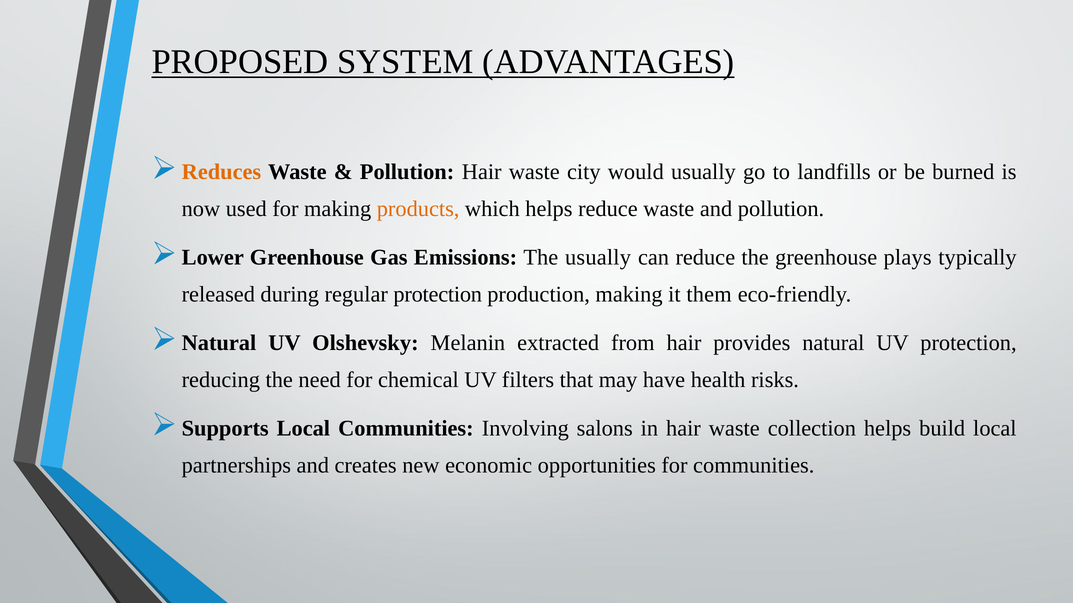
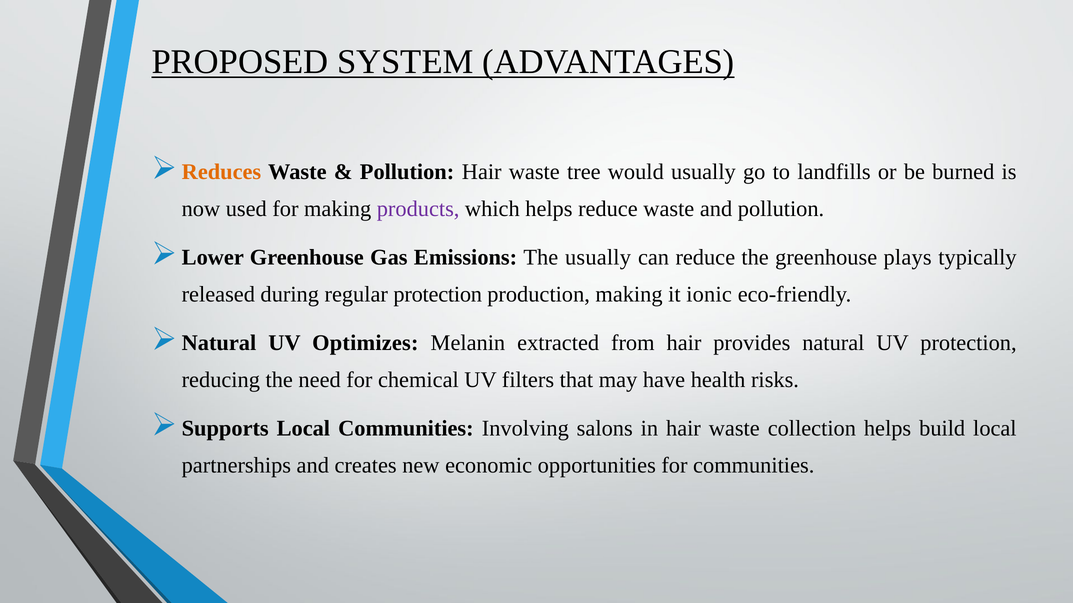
city: city -> tree (584, 172)
products colour: orange -> purple (418, 209)
them: them -> ionic (709, 295)
Olshevsky: Olshevsky -> Optimizes (365, 343)
